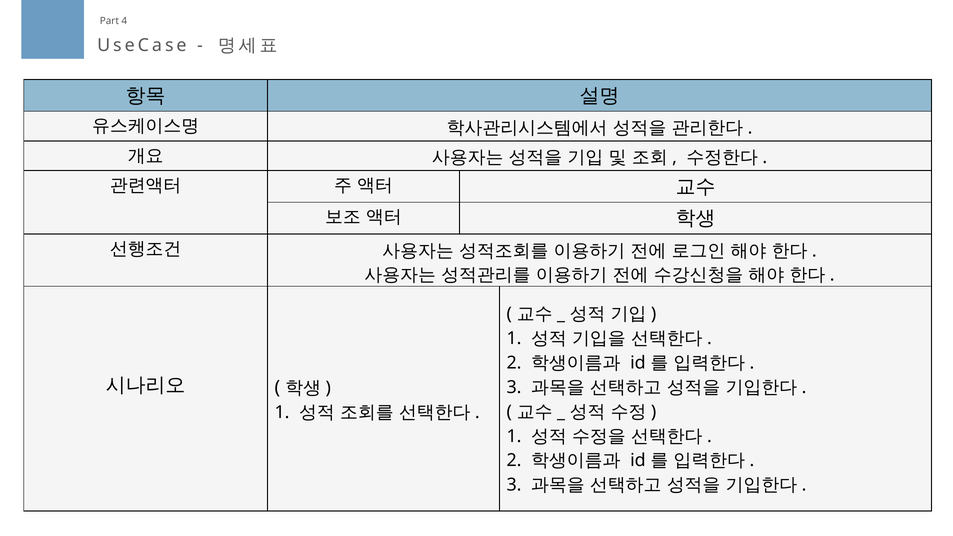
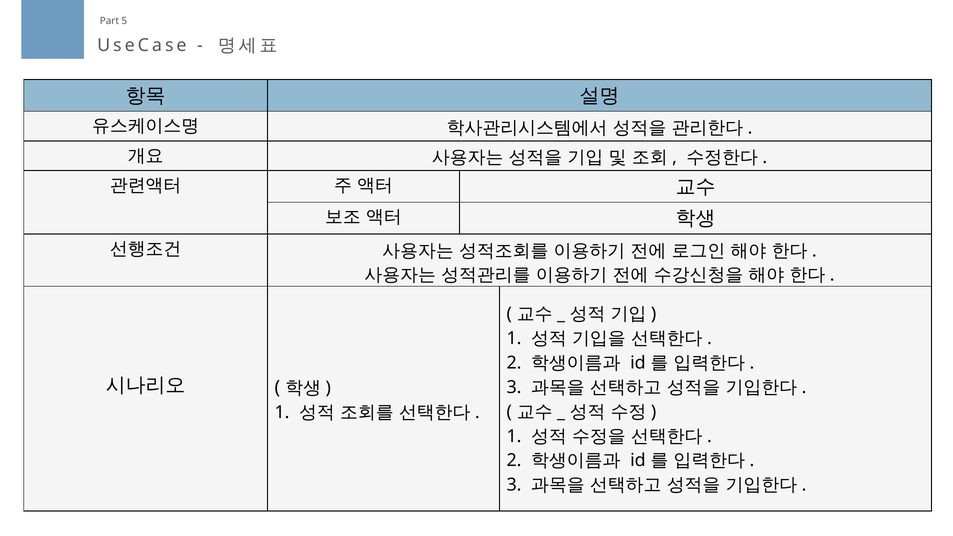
4: 4 -> 5 (124, 21)
